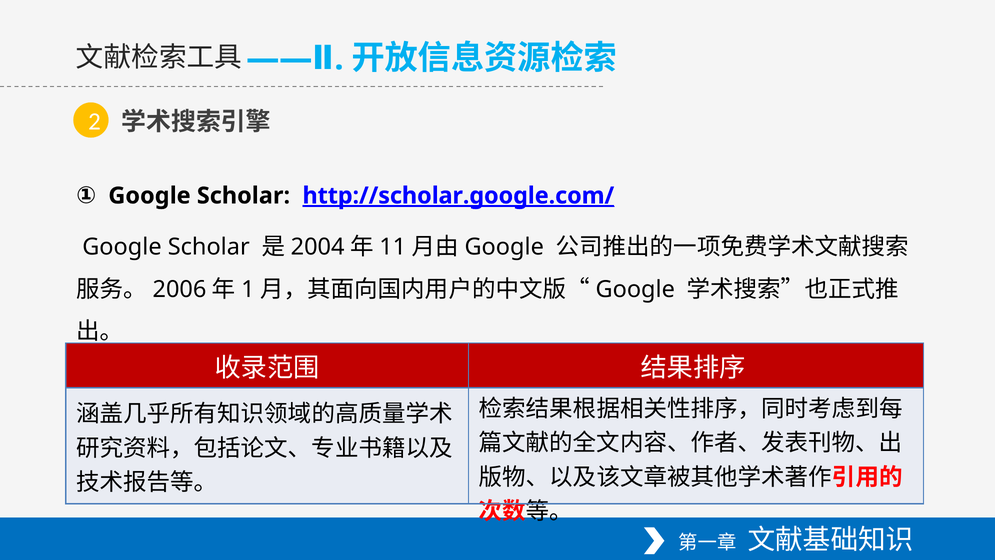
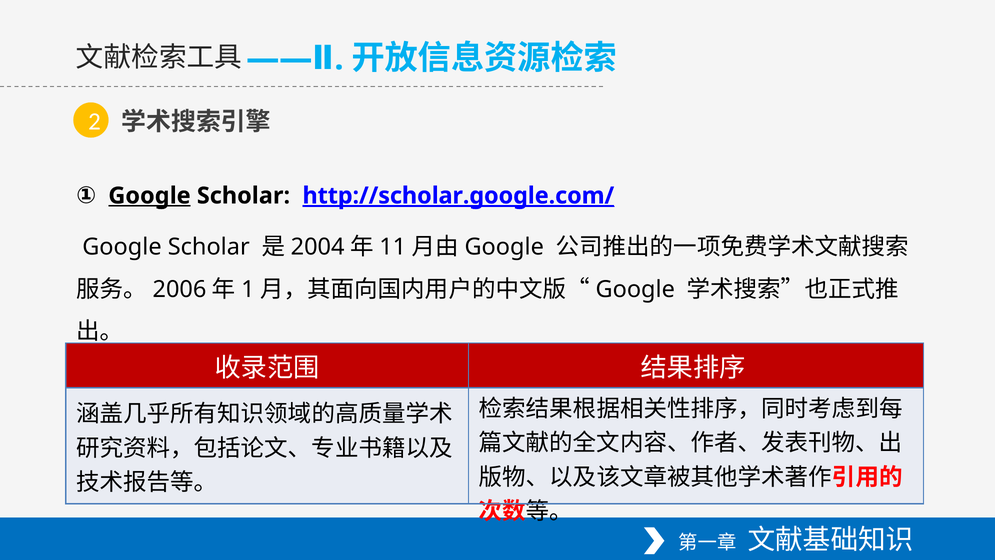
Google underline: none -> present (149, 196)
